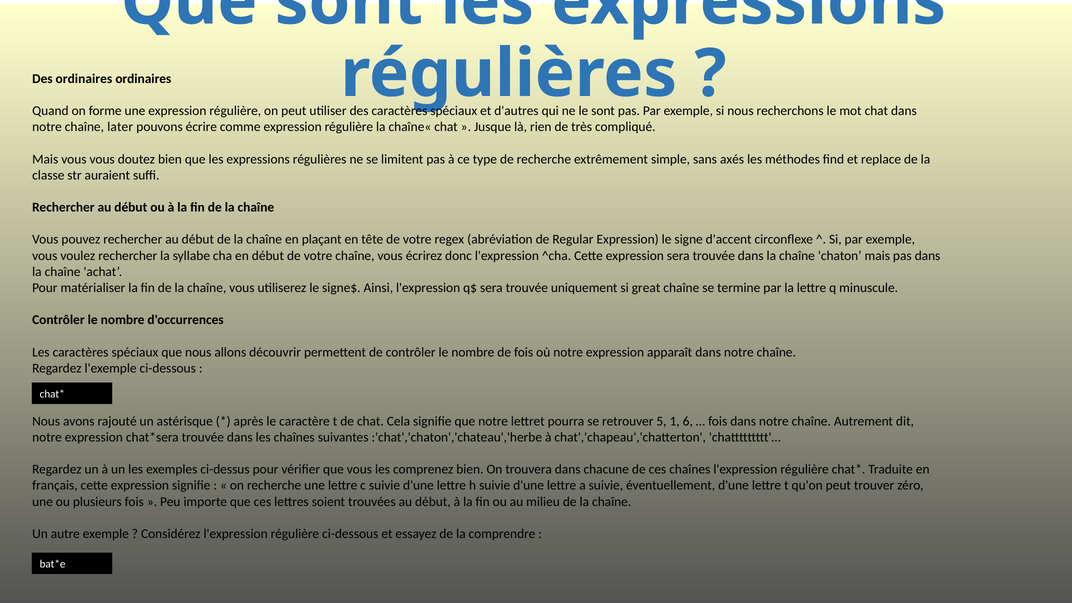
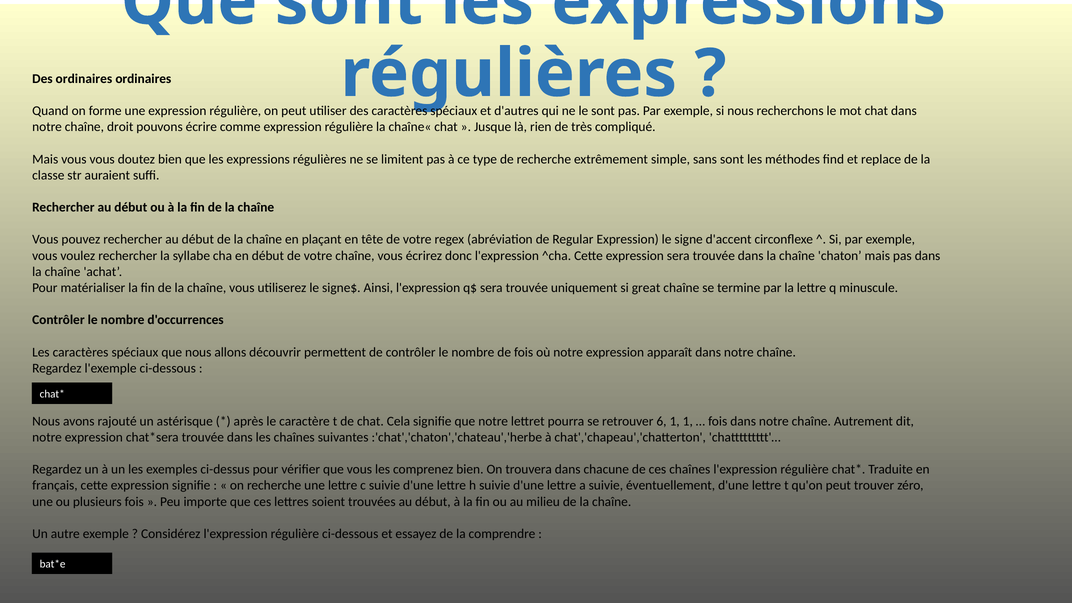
later: later -> droit (120, 127)
sans axés: axés -> sont (732, 159)
5: 5 -> 6 (661, 421)
1 6: 6 -> 1 (688, 421)
